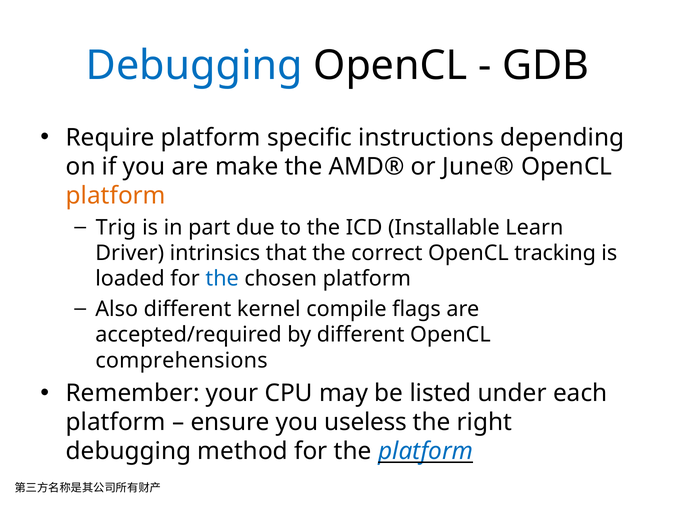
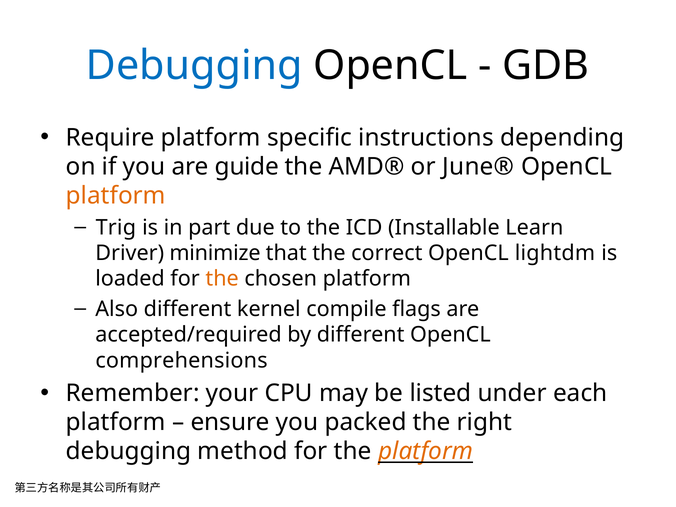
make: make -> guide (247, 167)
intrinsics: intrinsics -> minimize (215, 253)
tracking: tracking -> lightdm (555, 253)
the colour: blue -> orange (222, 279)
useless: useless -> packed (366, 422)
platform colour: blue -> orange (426, 451)
